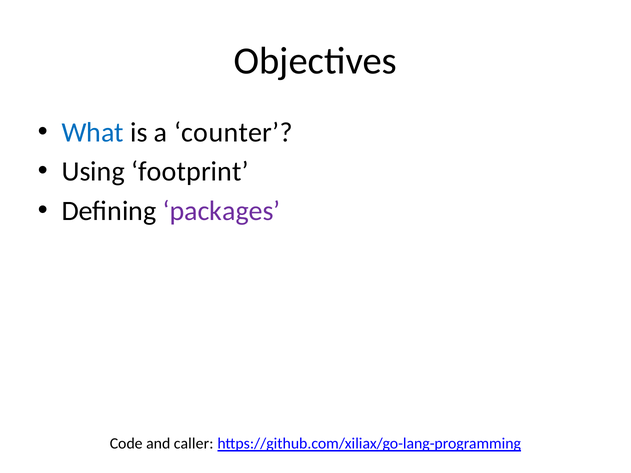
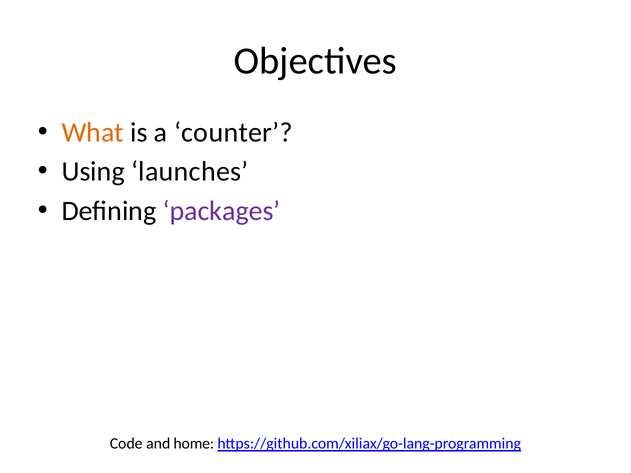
What colour: blue -> orange (93, 132)
footprint: footprint -> launches (190, 172)
caller: caller -> home (194, 444)
